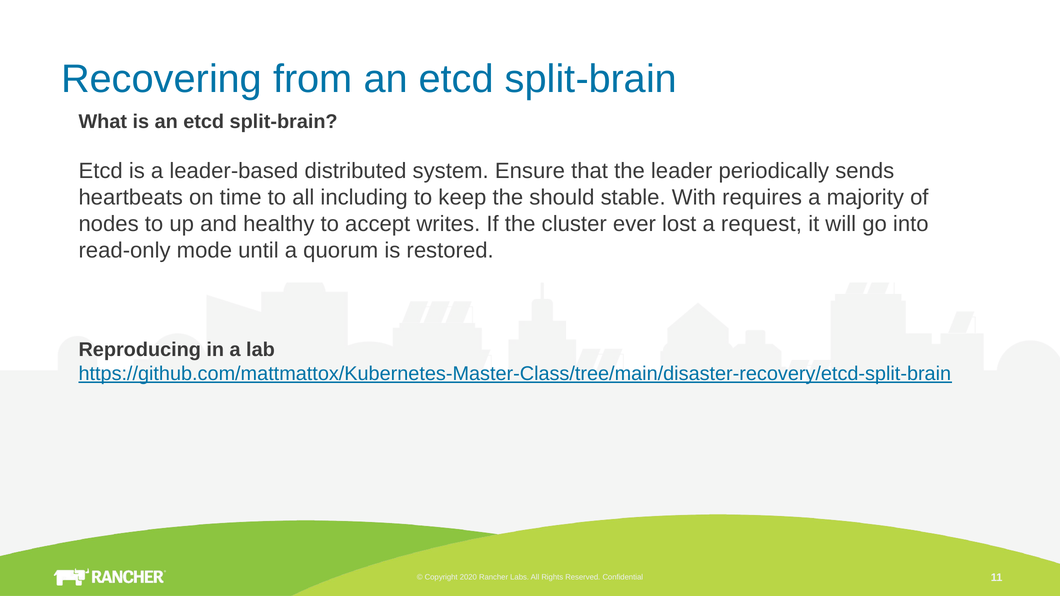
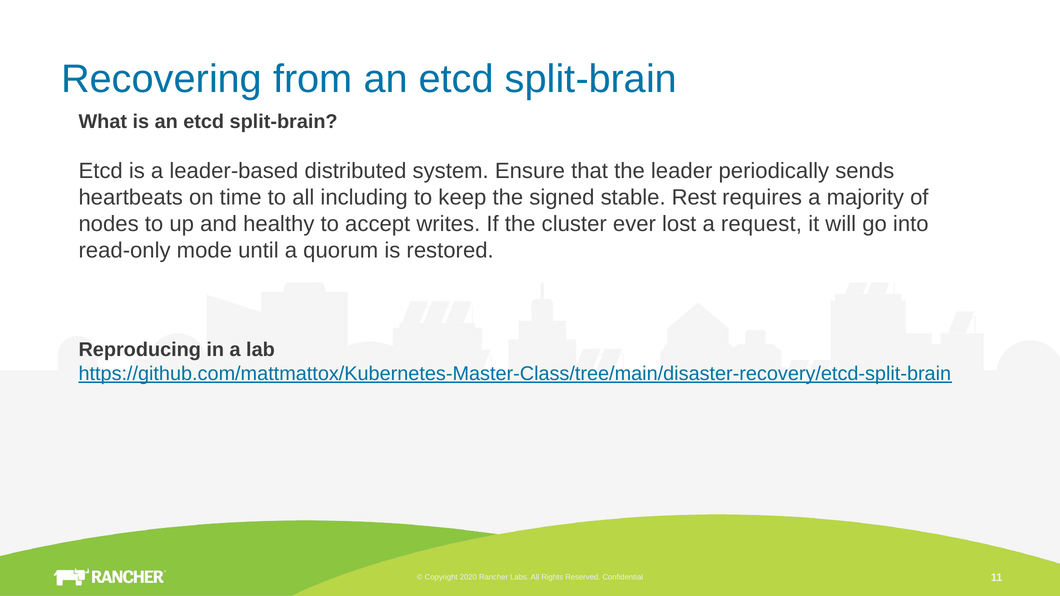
should: should -> signed (562, 197)
With: With -> Rest (694, 197)
